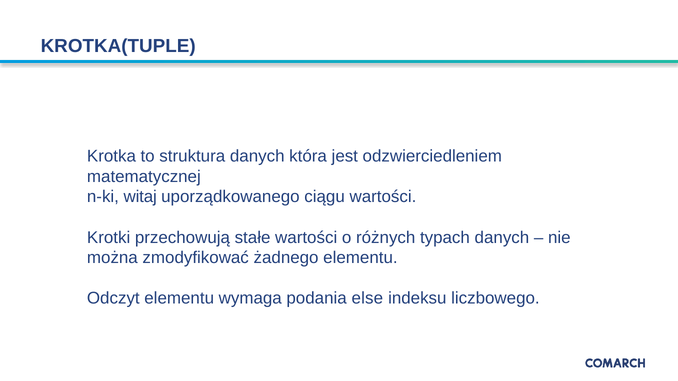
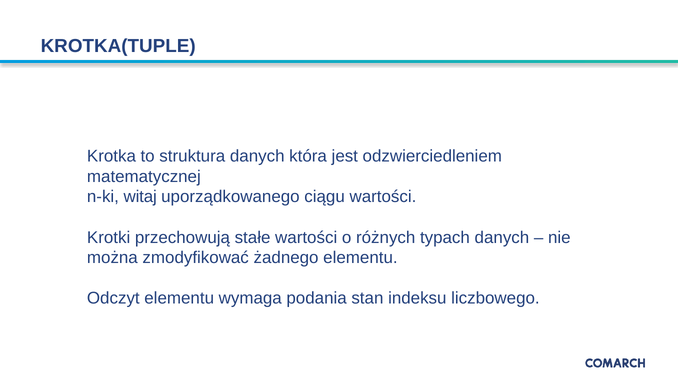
else: else -> stan (367, 299)
